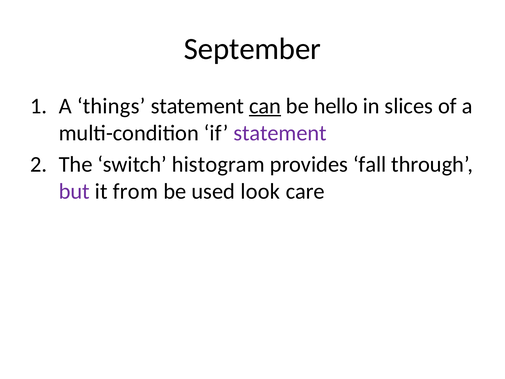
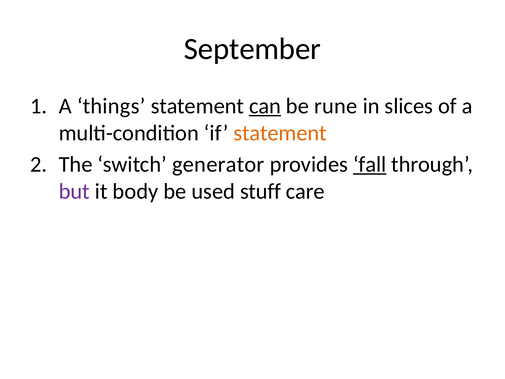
hello: hello -> rune (336, 106)
statement colour: purple -> orange (280, 133)
histogram: histogram -> generator (218, 164)
fall underline: none -> present (370, 164)
from: from -> body (135, 191)
look: look -> stuff (261, 191)
